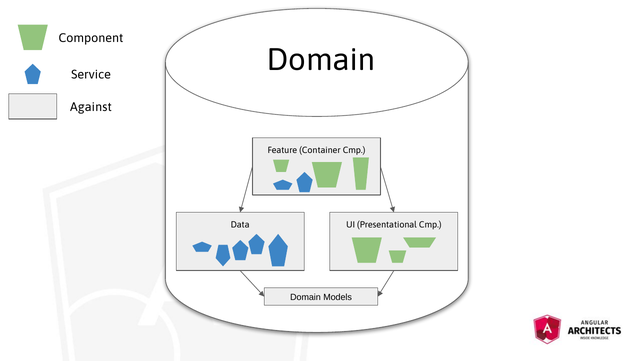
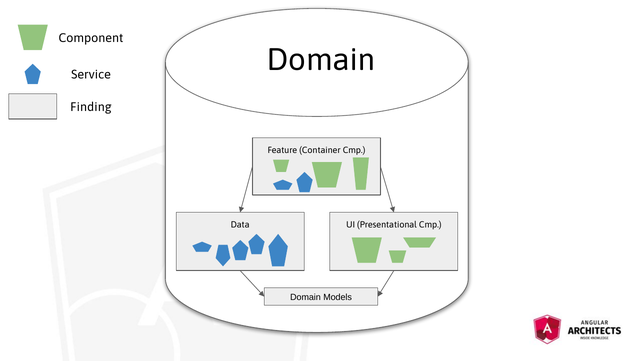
Against: Against -> Finding (91, 107)
